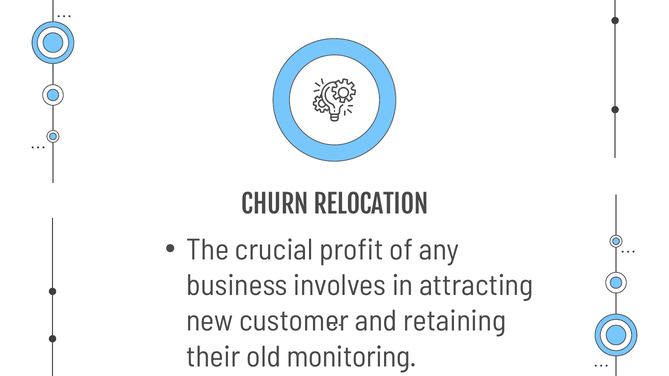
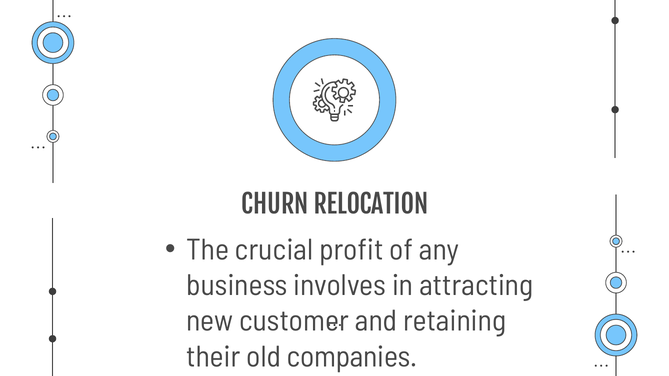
monitoring: monitoring -> companies (352, 357)
